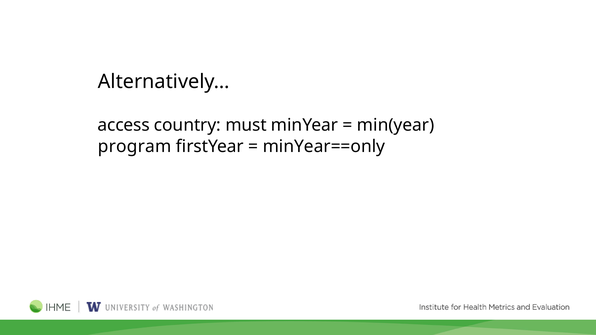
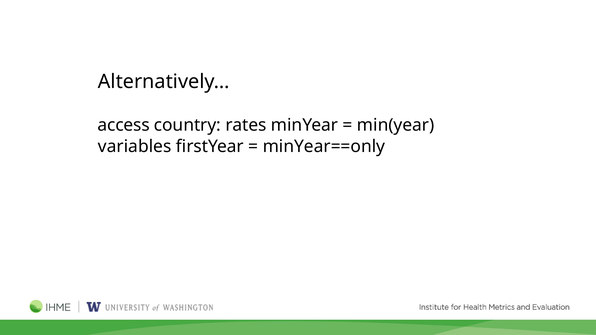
must: must -> rates (246, 125)
program: program -> variables (135, 147)
